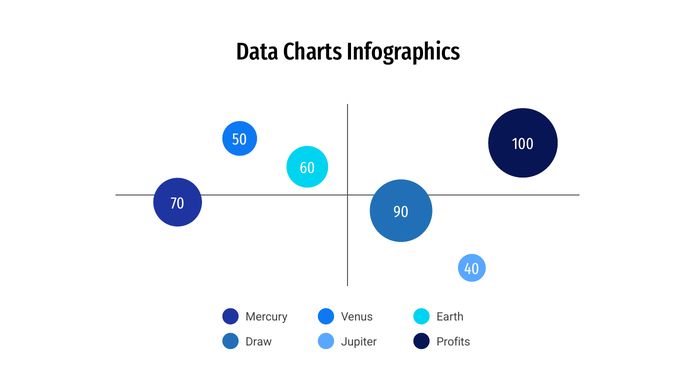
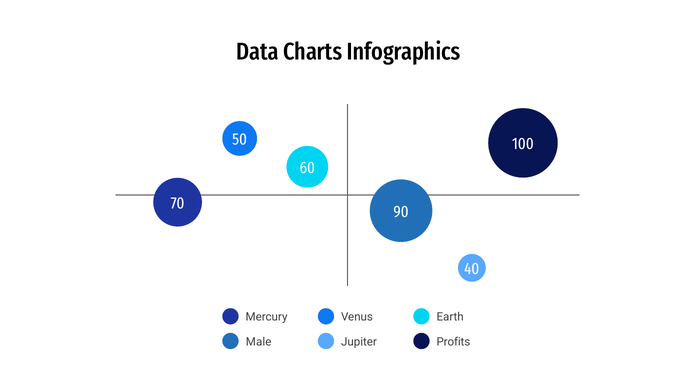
Draw: Draw -> Male (259, 342)
